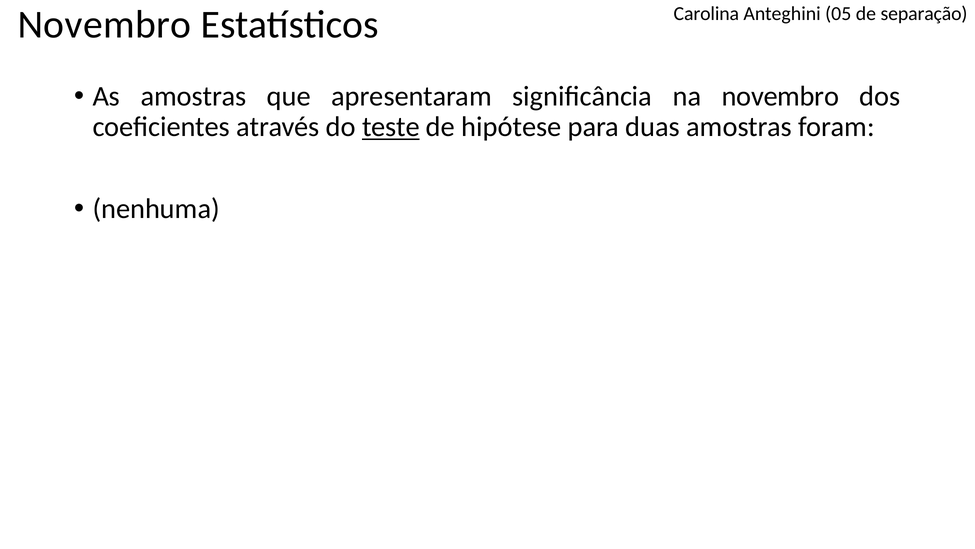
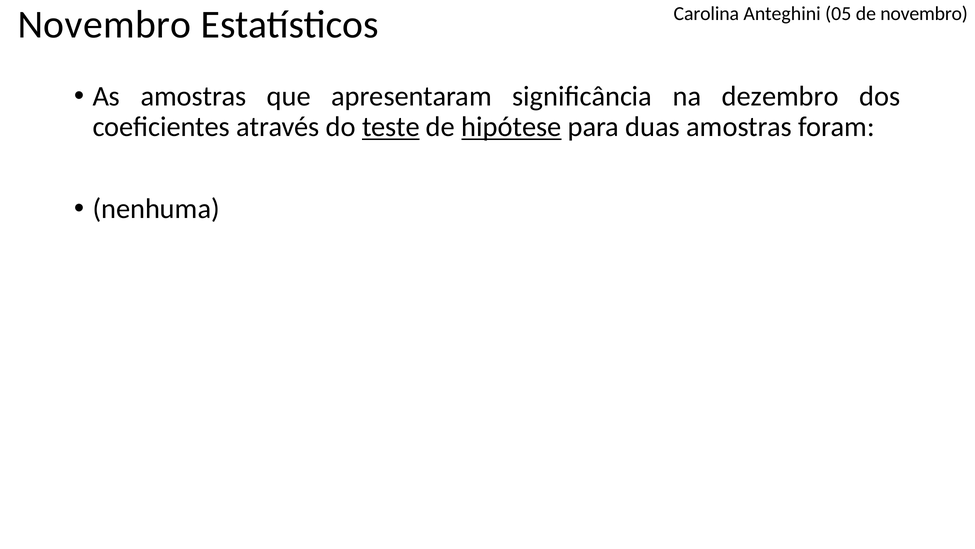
de separação: separação -> novembro (924, 14)
na novembro: novembro -> dezembro (780, 96)
hipótese underline: none -> present (511, 127)
